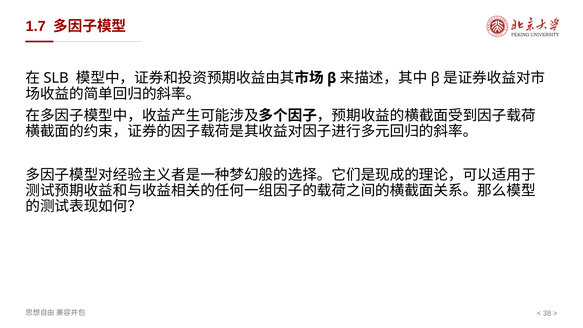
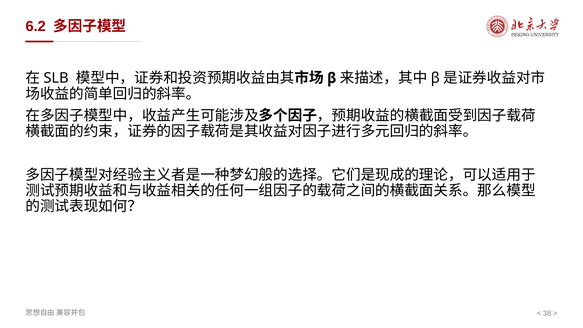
1.7: 1.7 -> 6.2 (36, 26)
